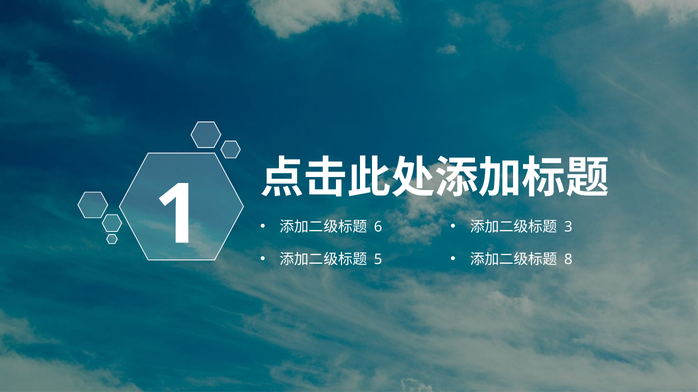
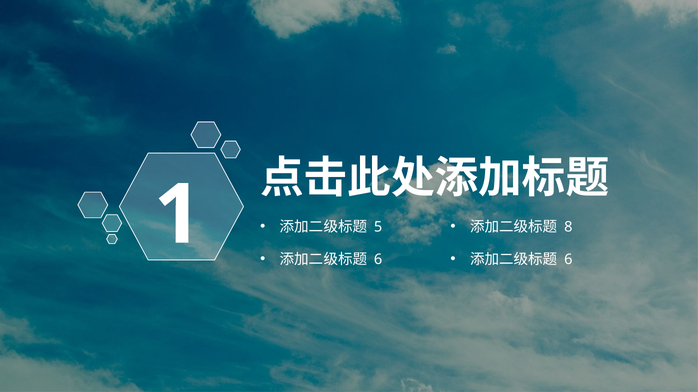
6: 6 -> 5 (378, 227)
3: 3 -> 8 (568, 227)
5: 5 -> 6 (378, 260)
8: 8 -> 6 (568, 260)
